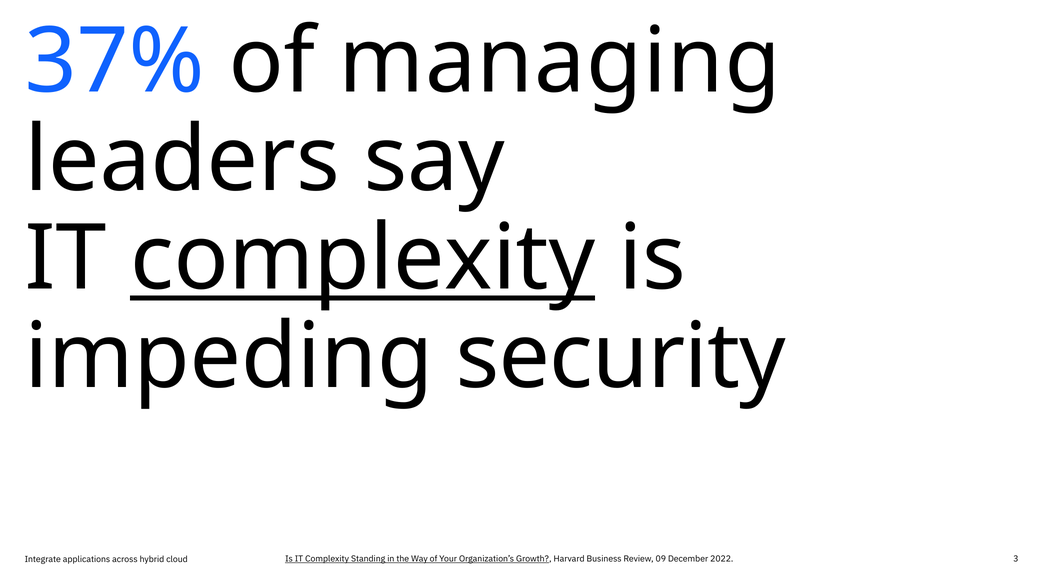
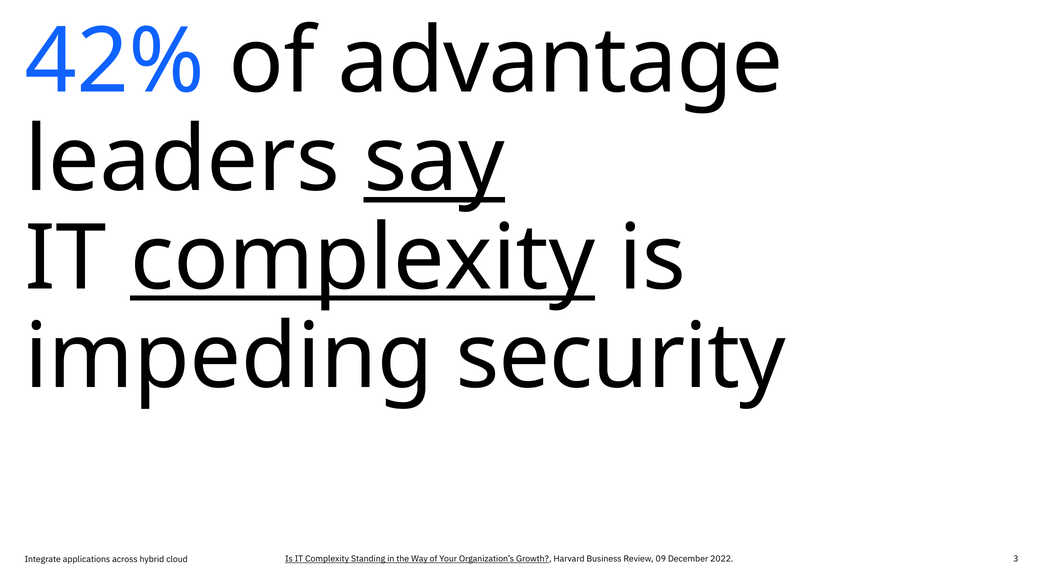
37%: 37% -> 42% (115, 62)
managing: managing -> advantage (561, 62)
say underline: none -> present (434, 161)
